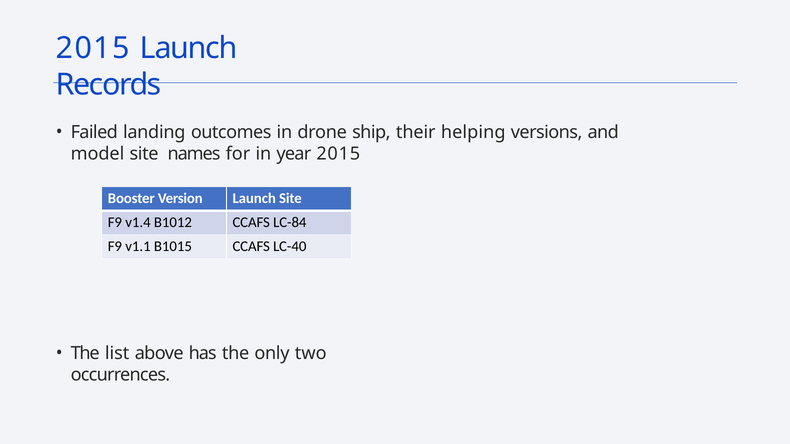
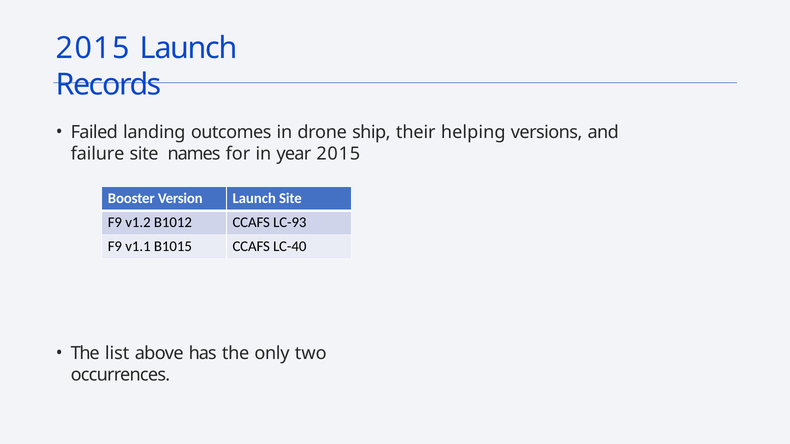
model: model -> failure (98, 154)
v1.4: v1.4 -> v1.2 (138, 222)
LC-84: LC-84 -> LC-93 (290, 222)
